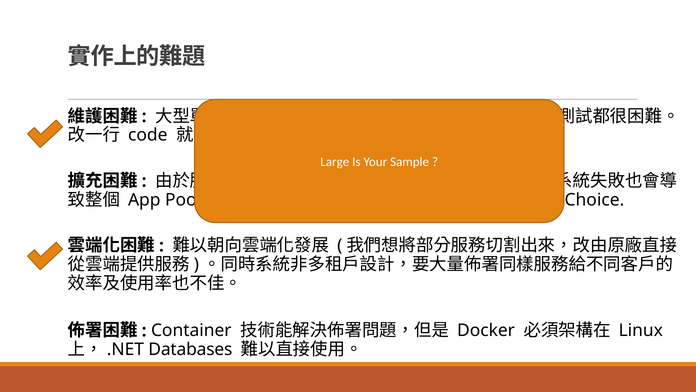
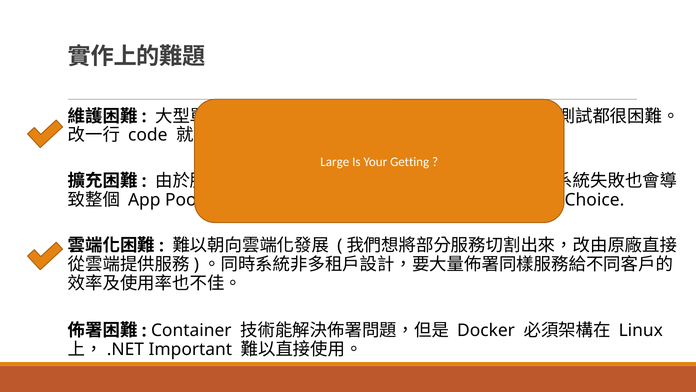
Sample: Sample -> Getting (410, 162)
Databases: Databases -> Important (190, 349)
